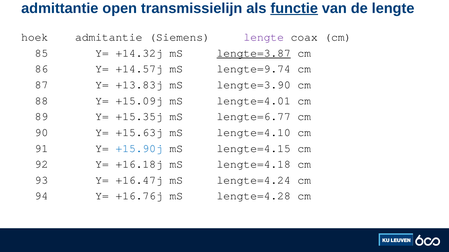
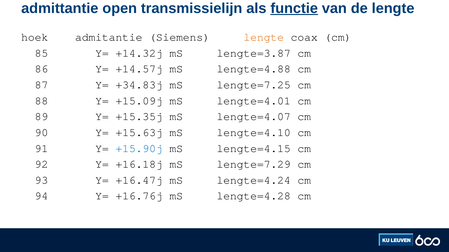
lengte colour: purple -> orange (264, 37)
lengte=3.87 underline: present -> none (254, 53)
lengte=9.74: lengte=9.74 -> lengte=4.88 (254, 69)
+13.83j: +13.83j -> +34.83j (139, 85)
lengte=3.90: lengte=3.90 -> lengte=7.25 (254, 85)
lengte=6.77: lengte=6.77 -> lengte=4.07 (254, 117)
lengte=4.18: lengte=4.18 -> lengte=7.29 (254, 165)
